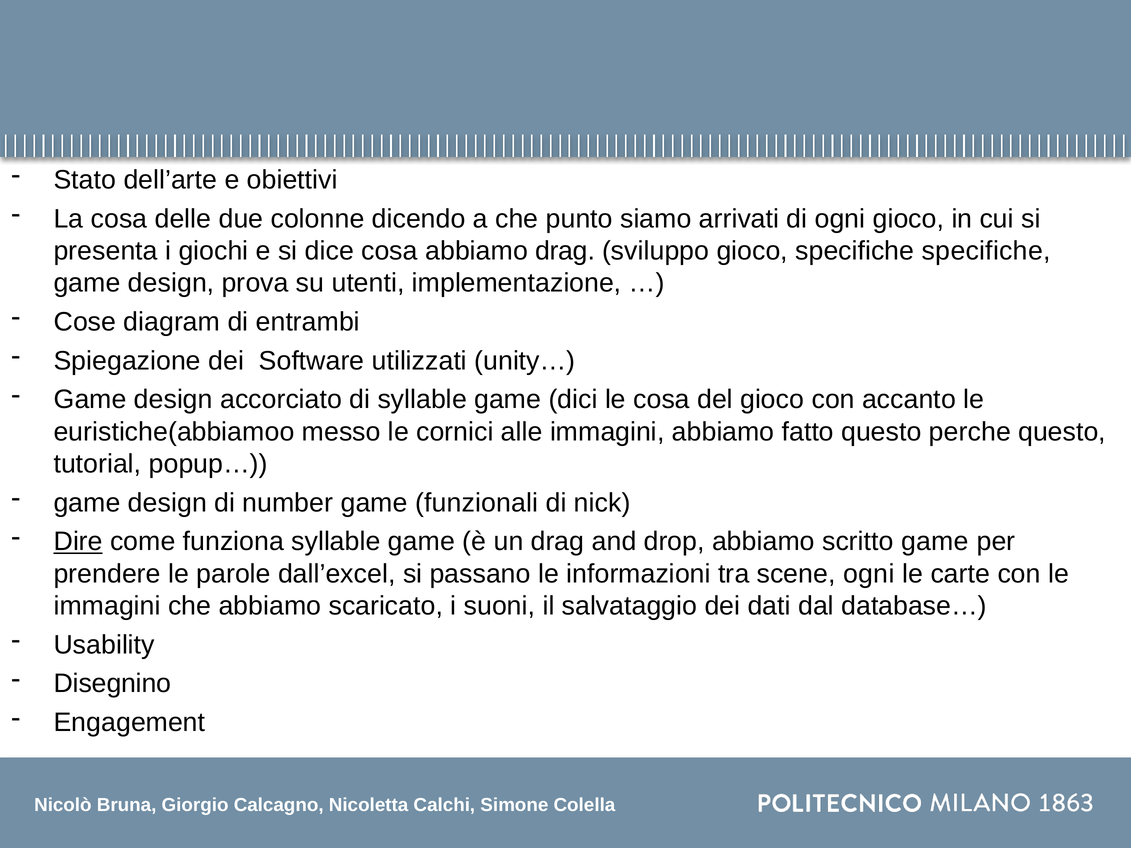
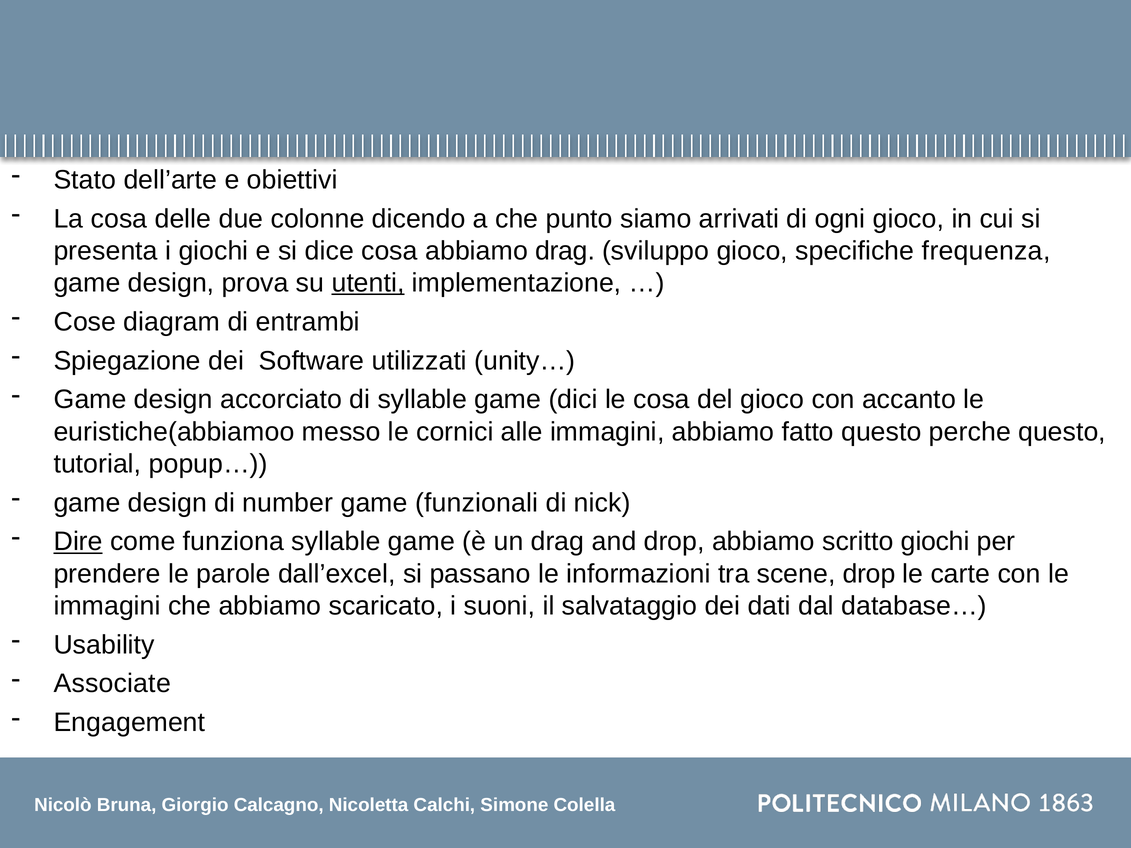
specifiche specifiche: specifiche -> frequenza (986, 251)
utenti underline: none -> present (368, 283)
scritto game: game -> giochi (935, 542)
scene ogni: ogni -> drop (869, 574)
Disegnino: Disegnino -> Associate (112, 684)
